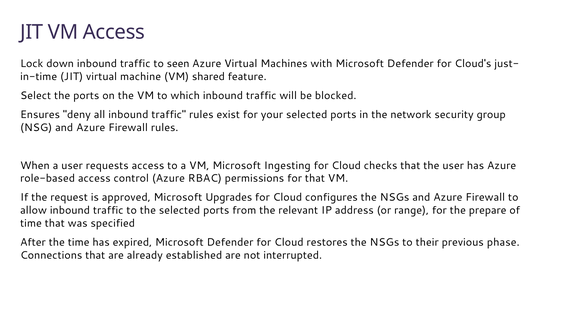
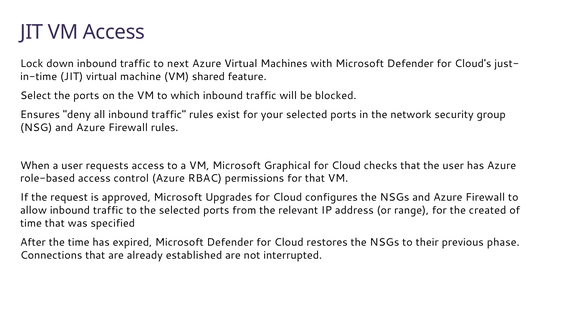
seen: seen -> next (178, 64)
Ingesting: Ingesting -> Graphical (287, 165)
prepare: prepare -> created (488, 210)
